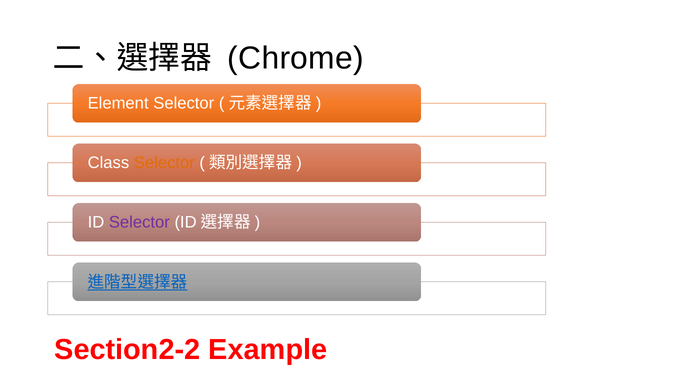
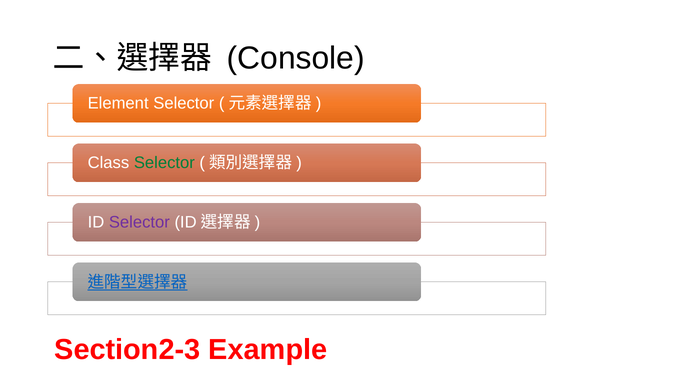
Chrome: Chrome -> Console (296, 58)
Selector colour: orange -> green (164, 162)
Section2-2: Section2-2 -> Section2-3 (127, 349)
